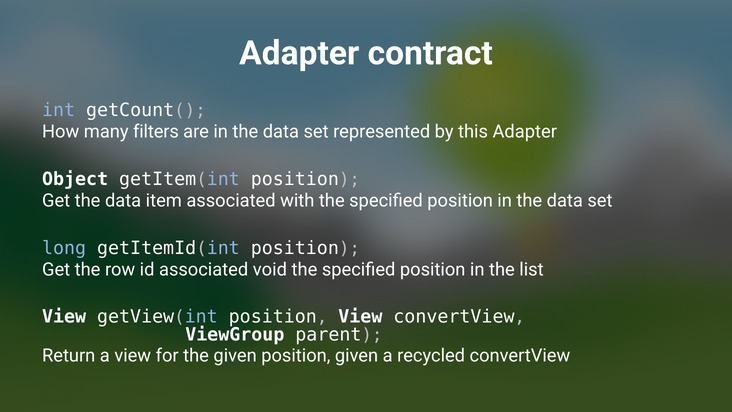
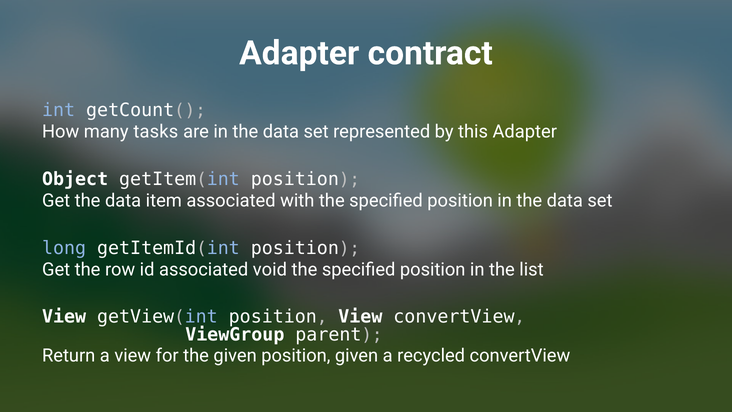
filters: filters -> tasks (156, 132)
